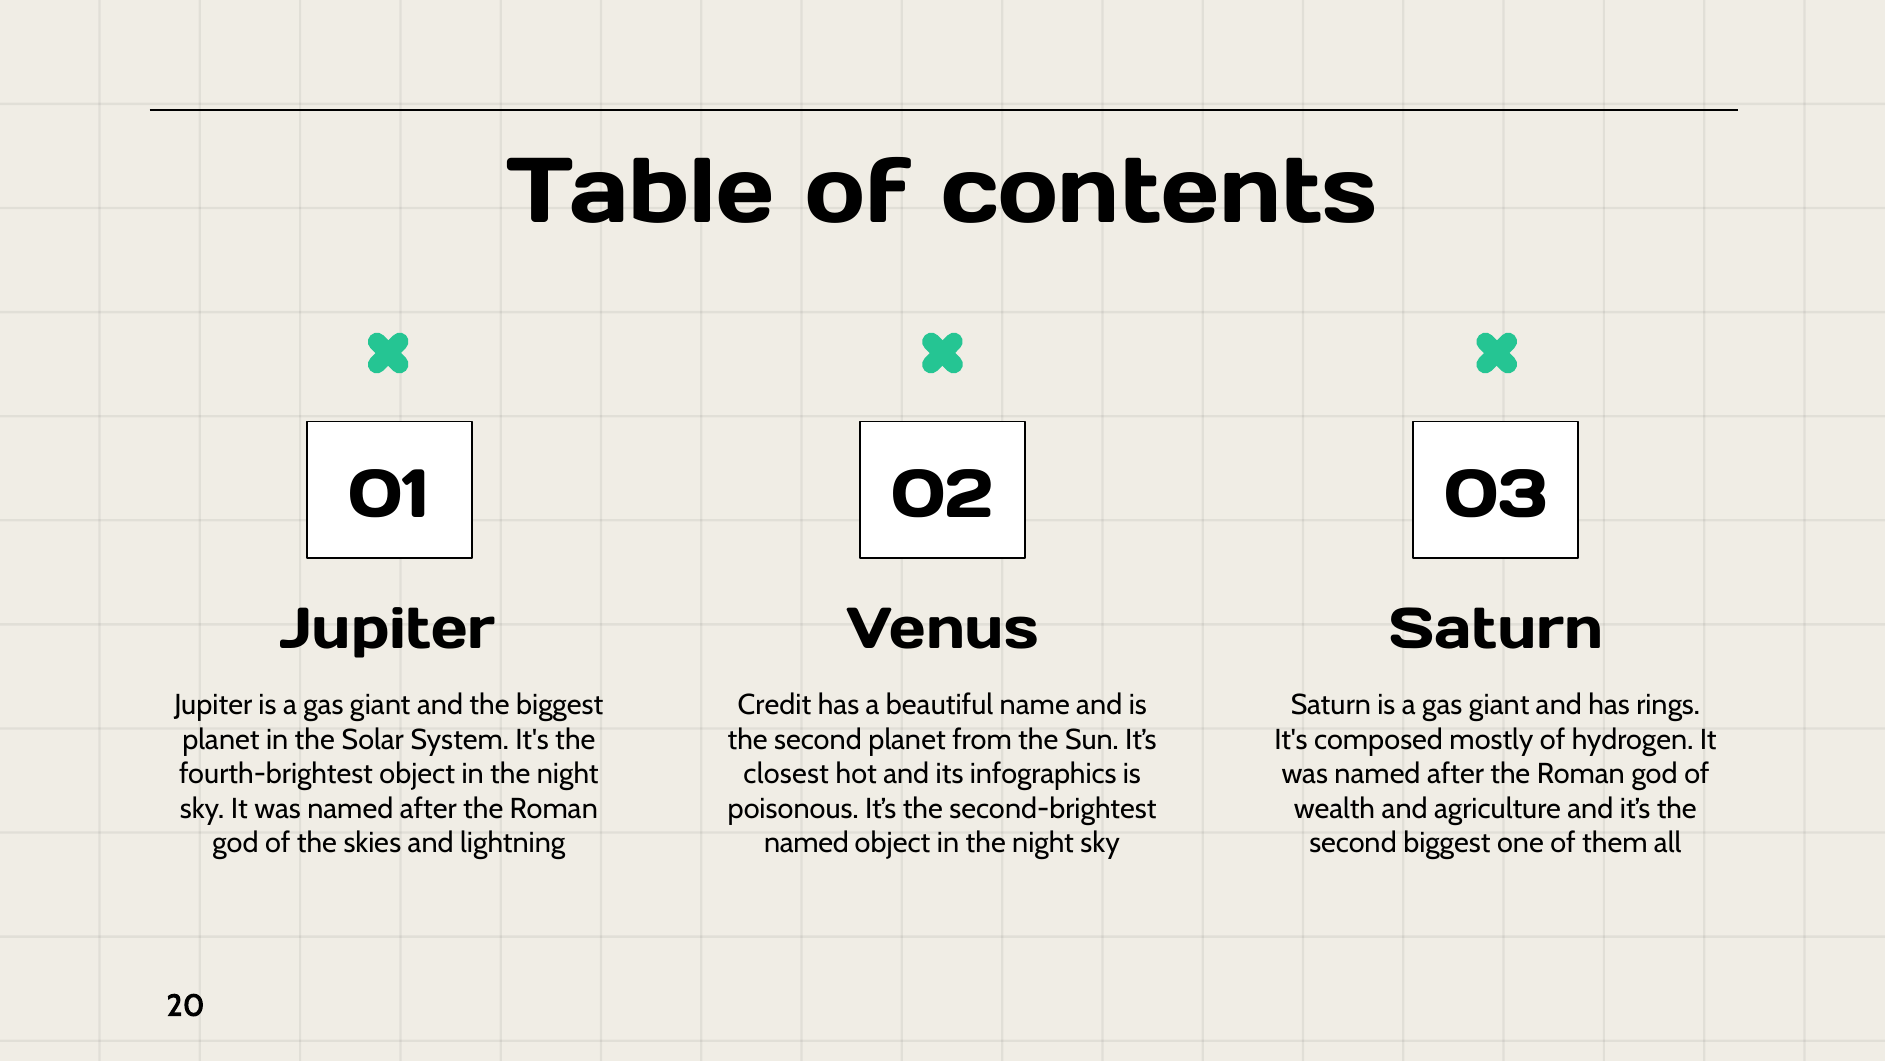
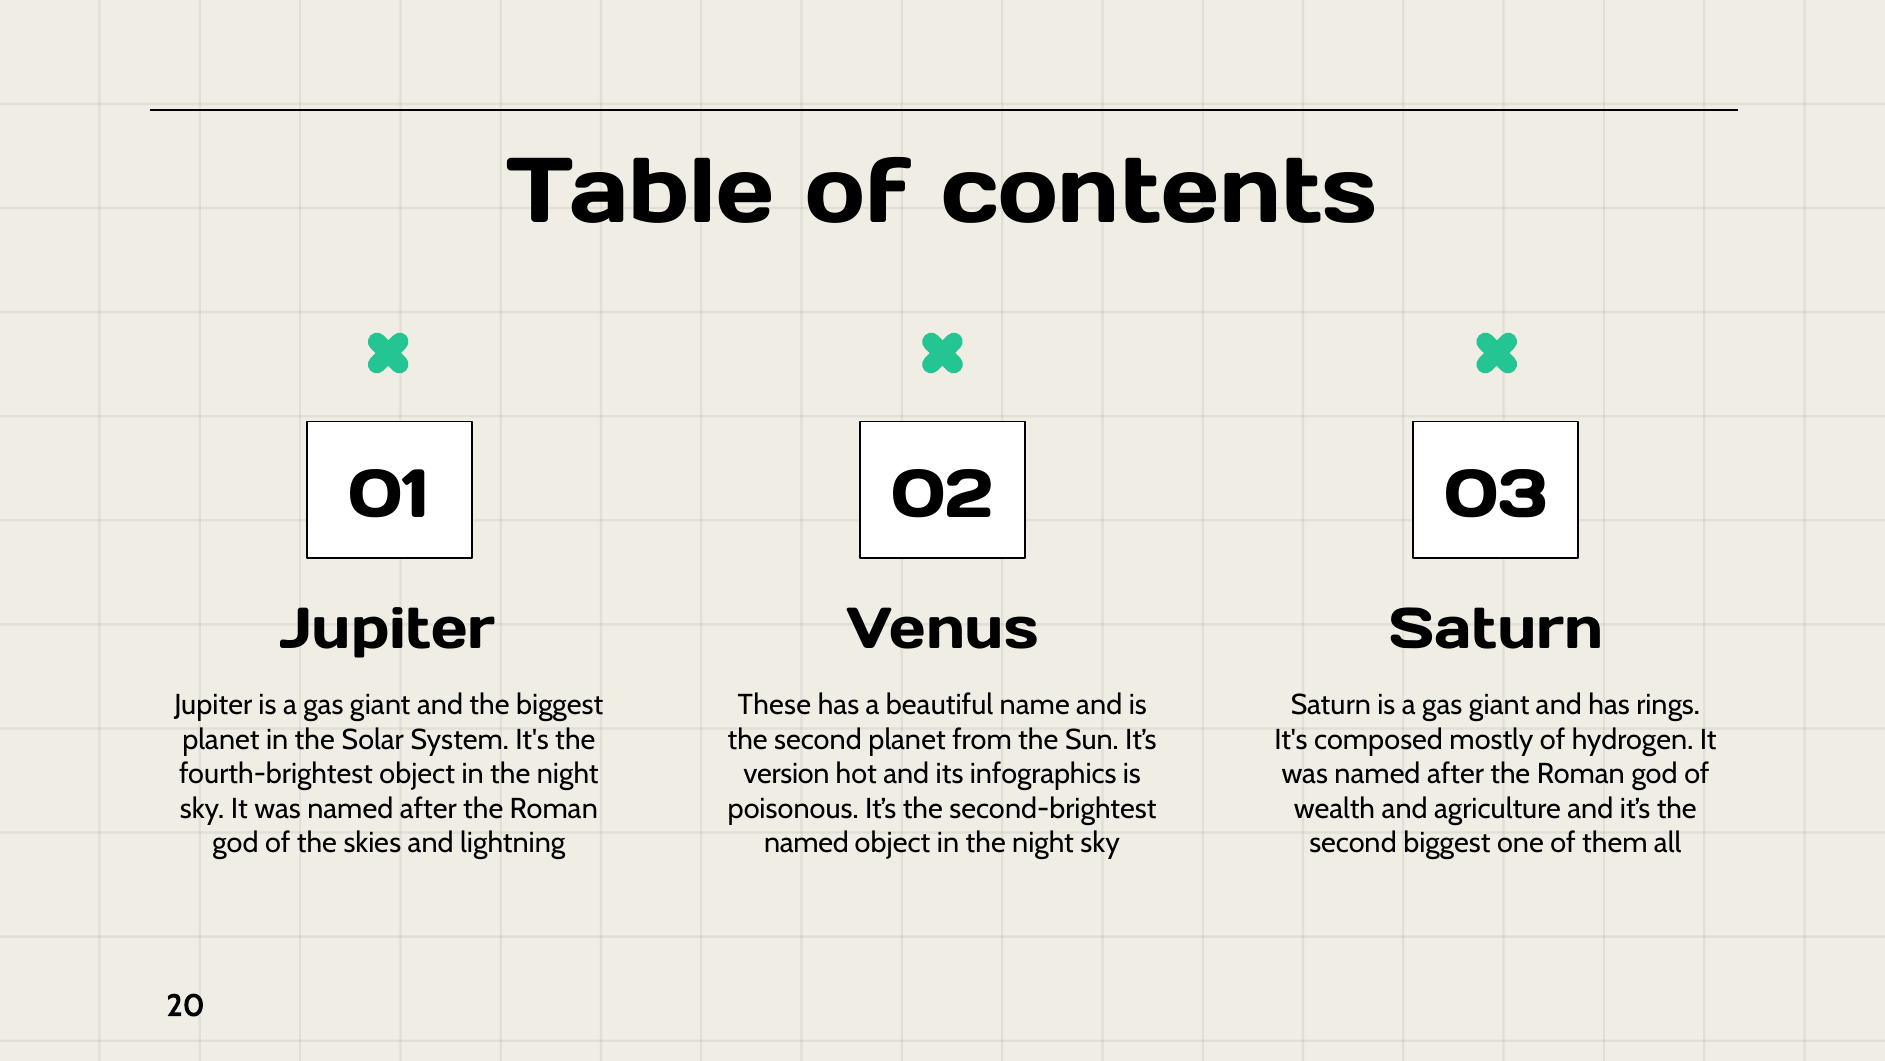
Credit: Credit -> These (774, 704)
closest: closest -> version (786, 774)
